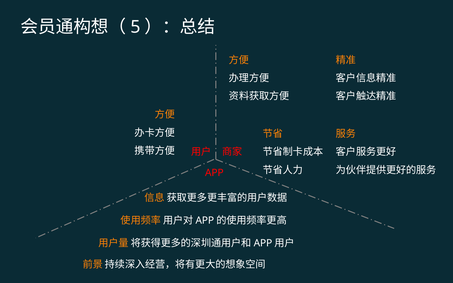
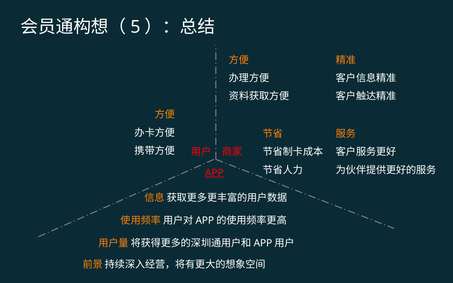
APP underline: none -> present (214, 173)
